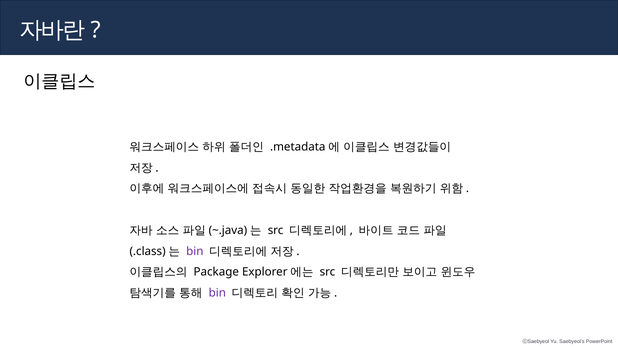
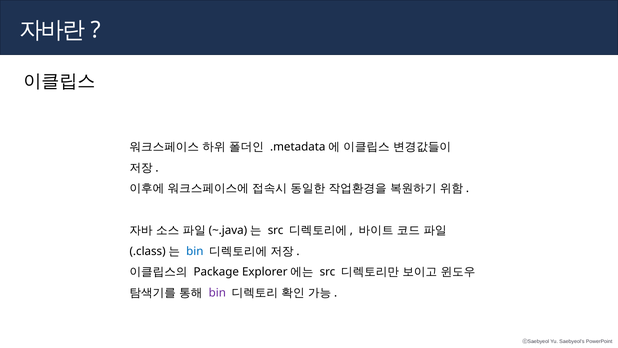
bin colour: purple -> blue (195, 251)
